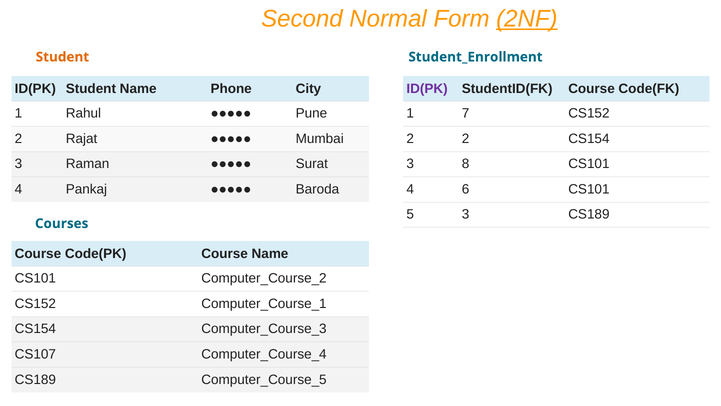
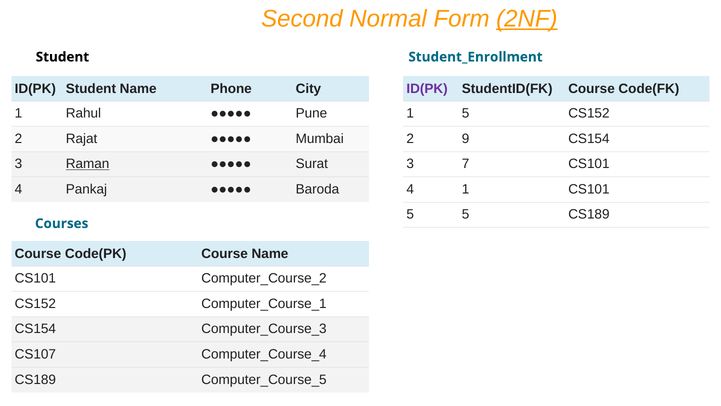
Student colour: orange -> black (62, 57)
1 7: 7 -> 5 (466, 113)
2 2: 2 -> 9 (466, 138)
Raman underline: none -> present (88, 164)
8: 8 -> 7 (466, 164)
4 6: 6 -> 1 (466, 189)
5 3: 3 -> 5 (466, 214)
